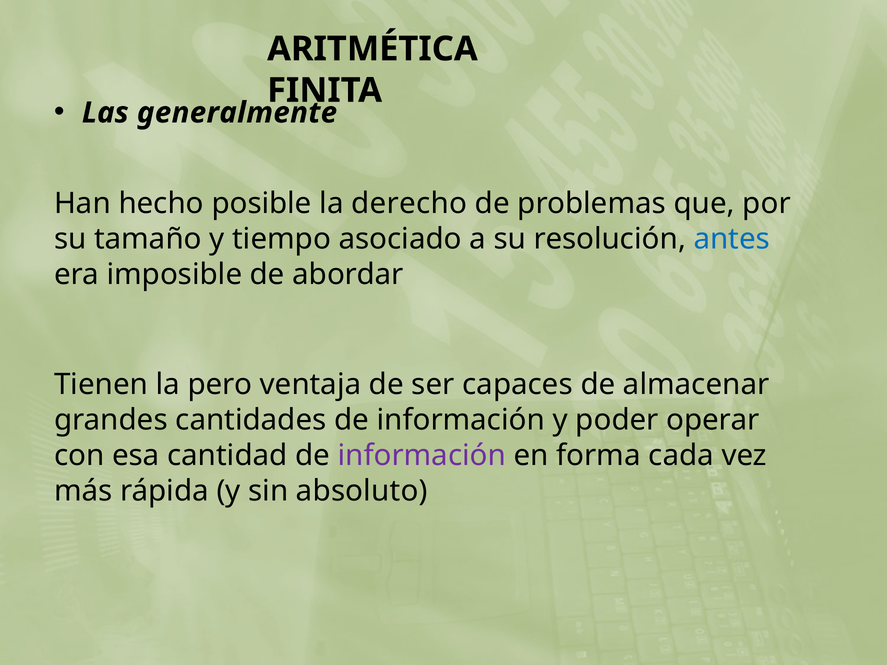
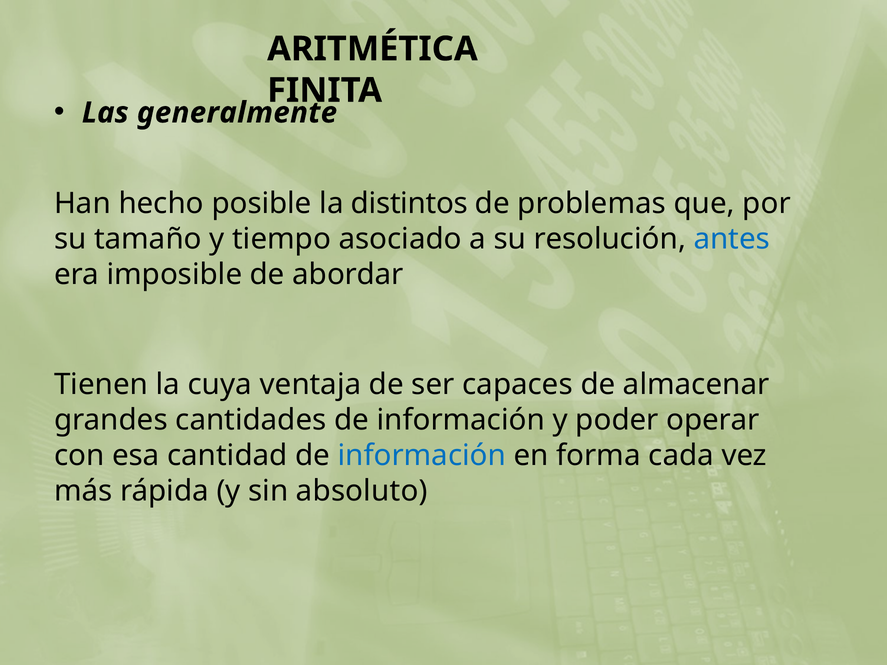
derecho: derecho -> distintos (409, 204)
pero: pero -> cuya (220, 385)
información colour: purple -> blue (422, 456)
